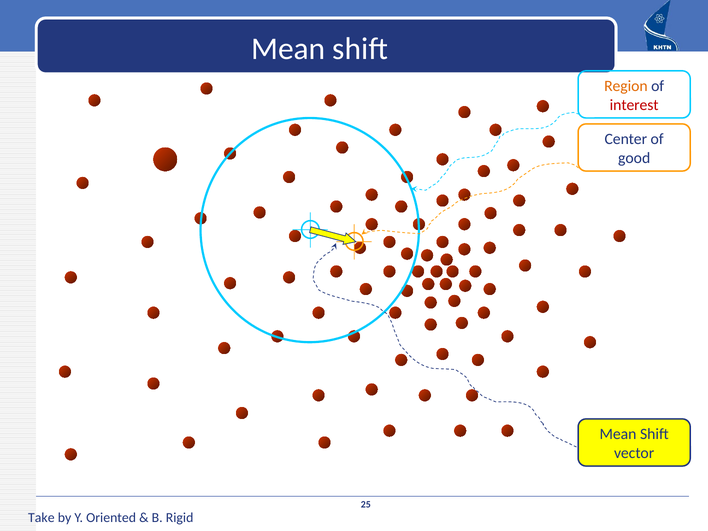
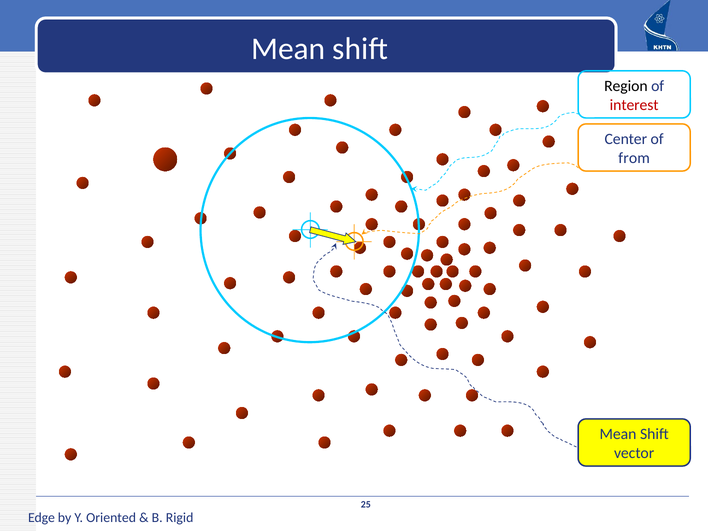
Region colour: orange -> black (626, 86)
good: good -> from (634, 158)
Take: Take -> Edge (41, 518)
